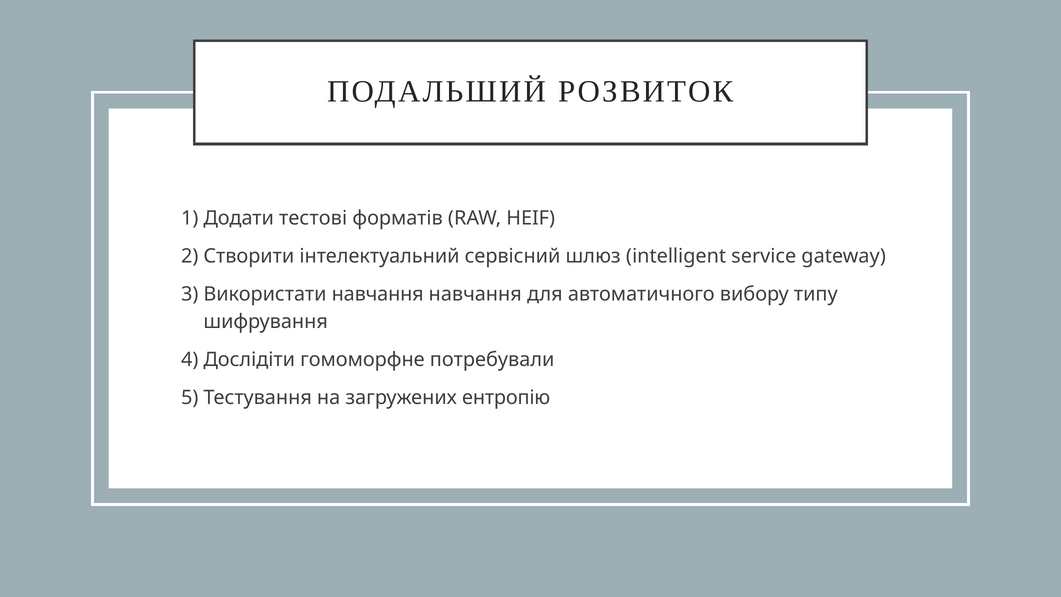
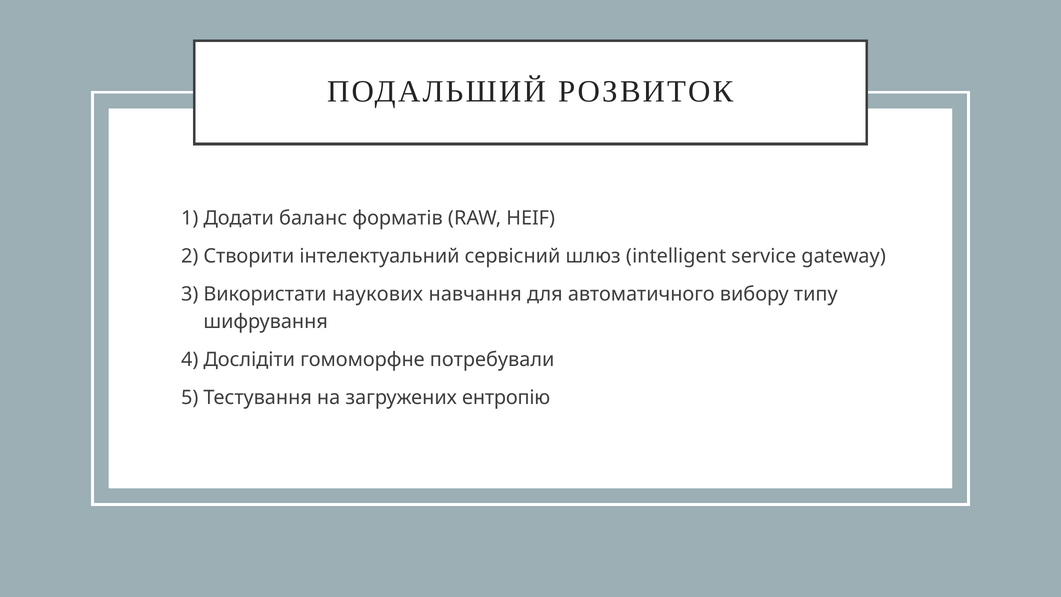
тестові: тестові -> баланс (313, 218)
Використати навчання: навчання -> наукових (378, 294)
